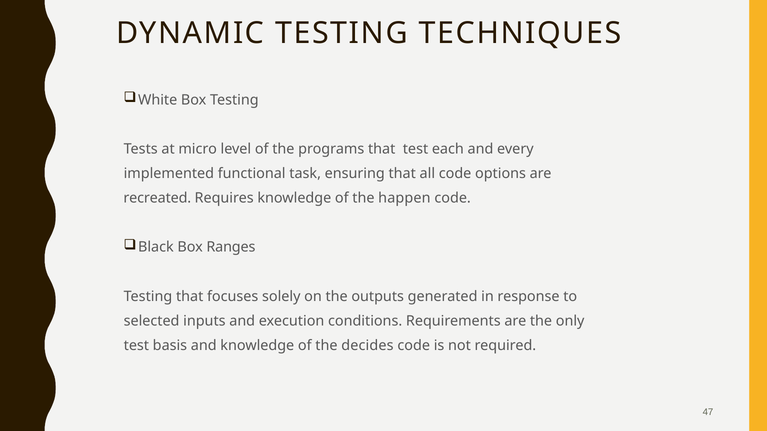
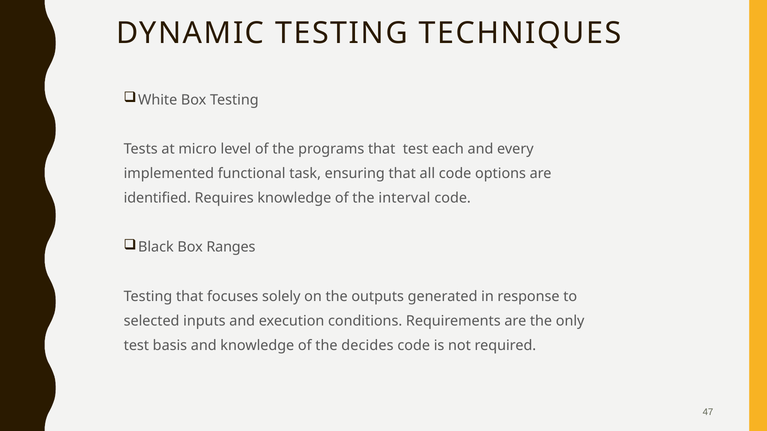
recreated: recreated -> identified (157, 198)
happen: happen -> interval (404, 198)
